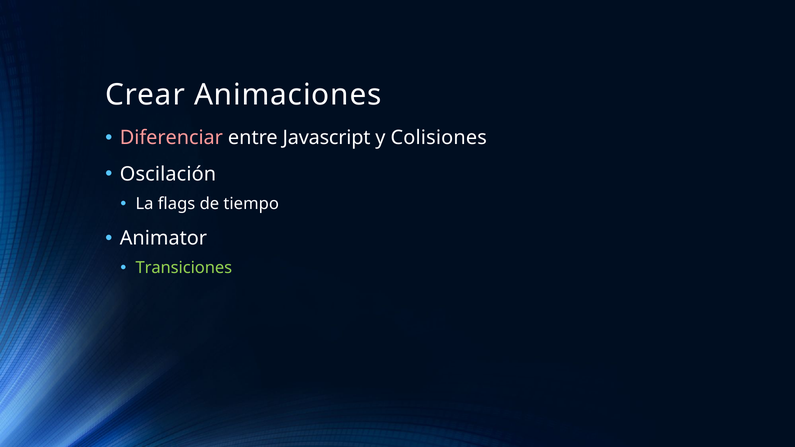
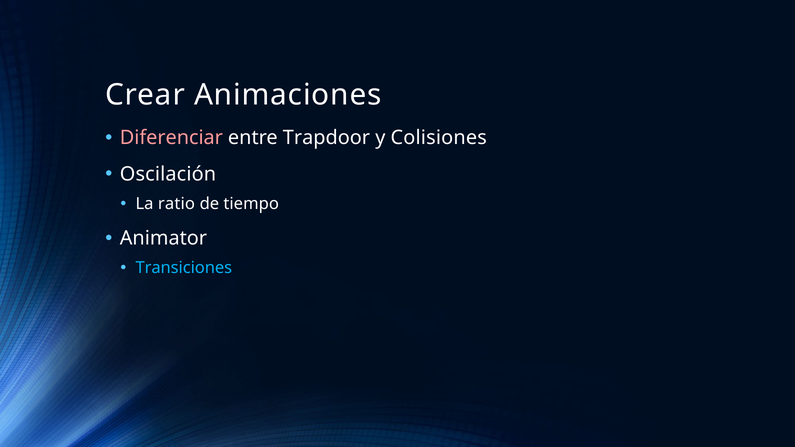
Javascript: Javascript -> Trapdoor (326, 138)
flags: flags -> ratio (176, 204)
Transiciones colour: light green -> light blue (184, 268)
